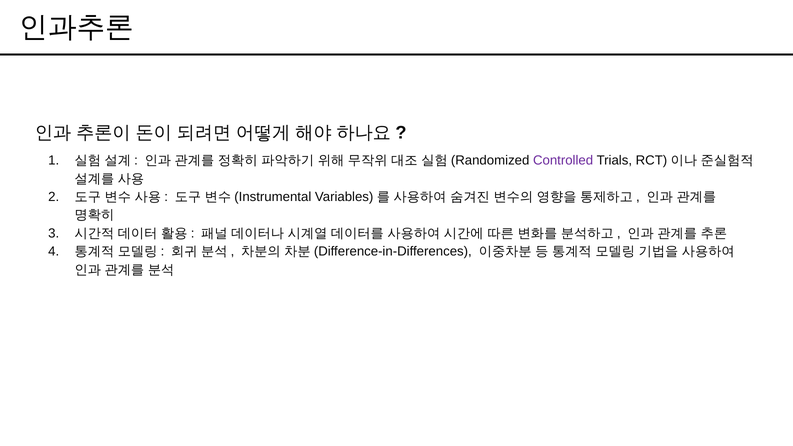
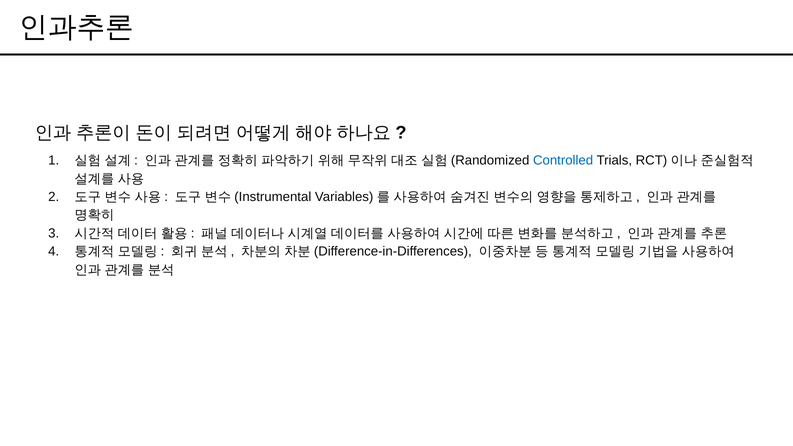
Controlled colour: purple -> blue (563, 160)
